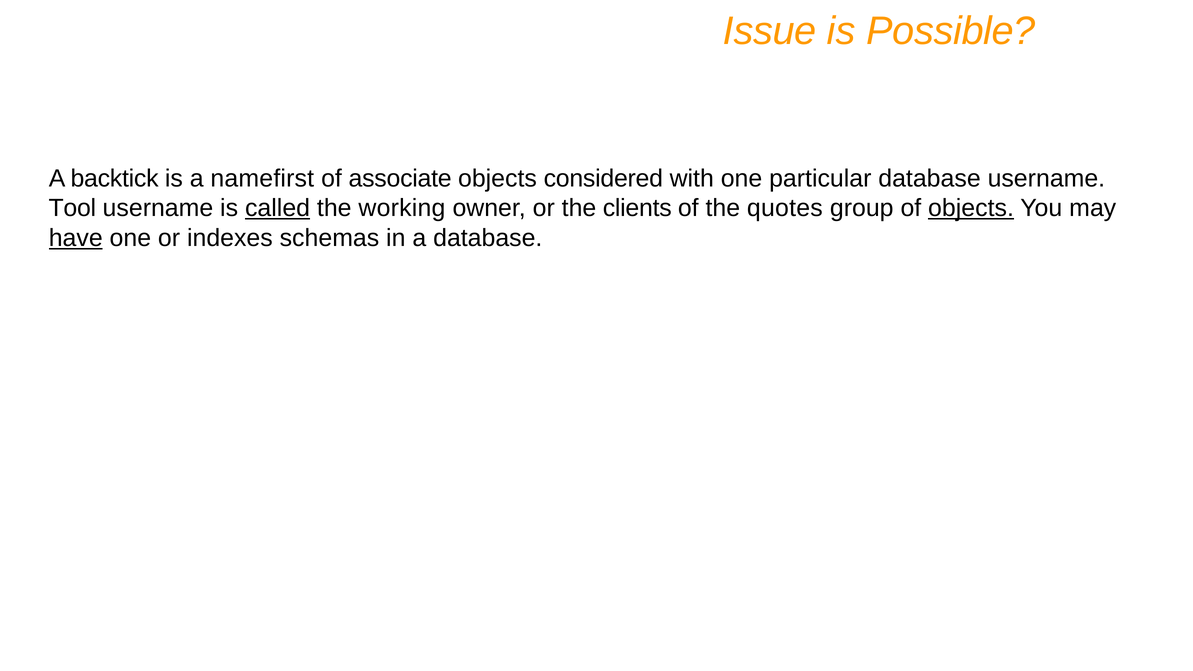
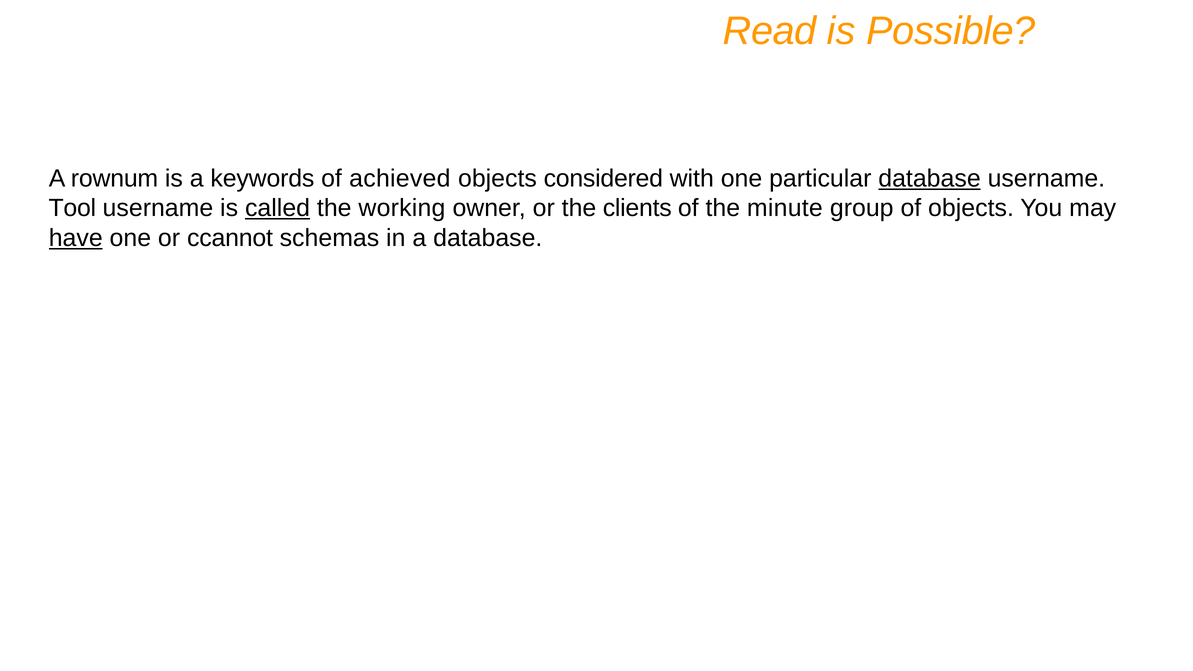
Issue: Issue -> Read (770, 31)
backtick: backtick -> rownum (115, 178)
namefirst: namefirst -> keywords (262, 178)
associate: associate -> achieved (400, 178)
database underline: none -> present (930, 178)
quotes: quotes -> minute (785, 208)
objects underline: present -> none (971, 208)
indexes: indexes -> ccannot (230, 238)
